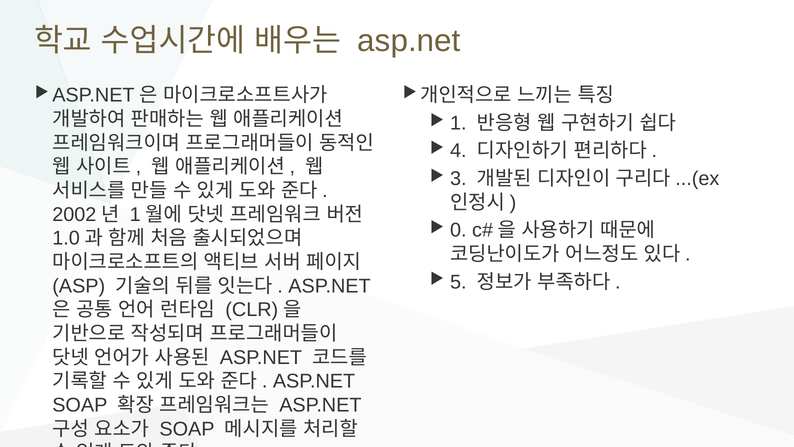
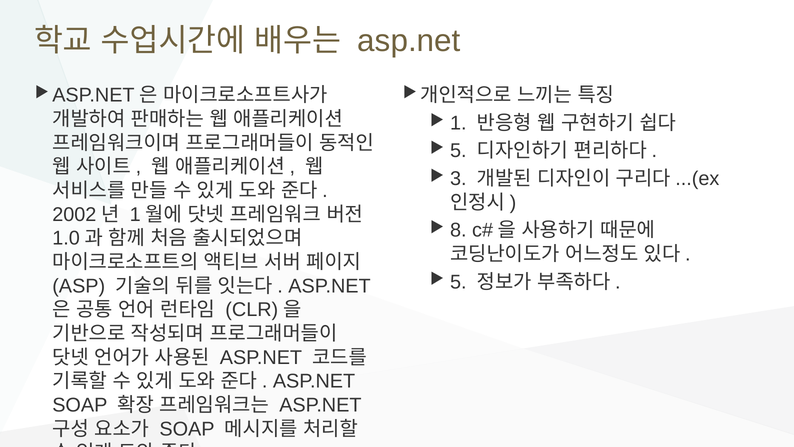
4: 4 -> 5 (458, 151)
0: 0 -> 8 (458, 230)
